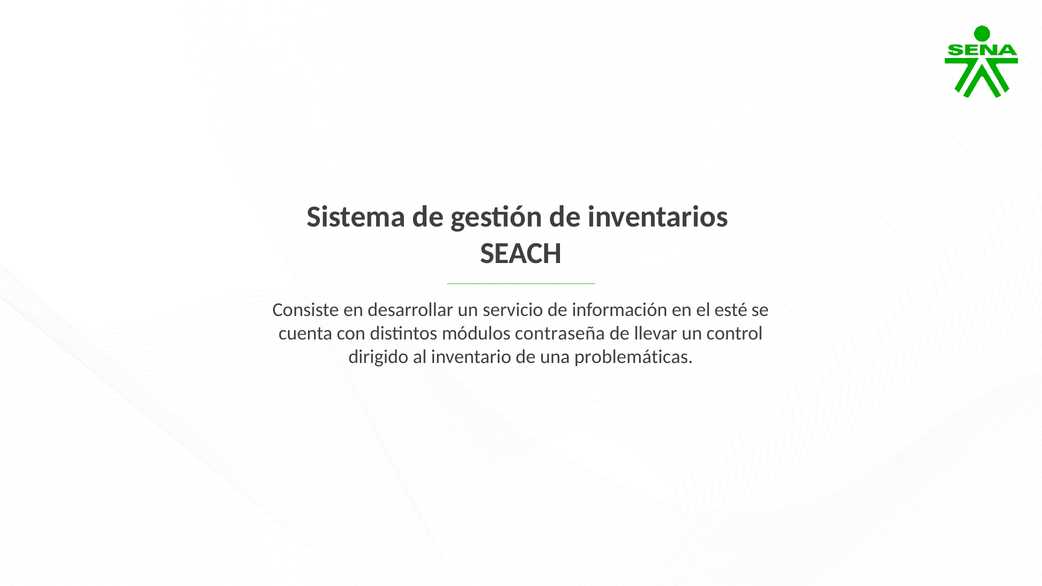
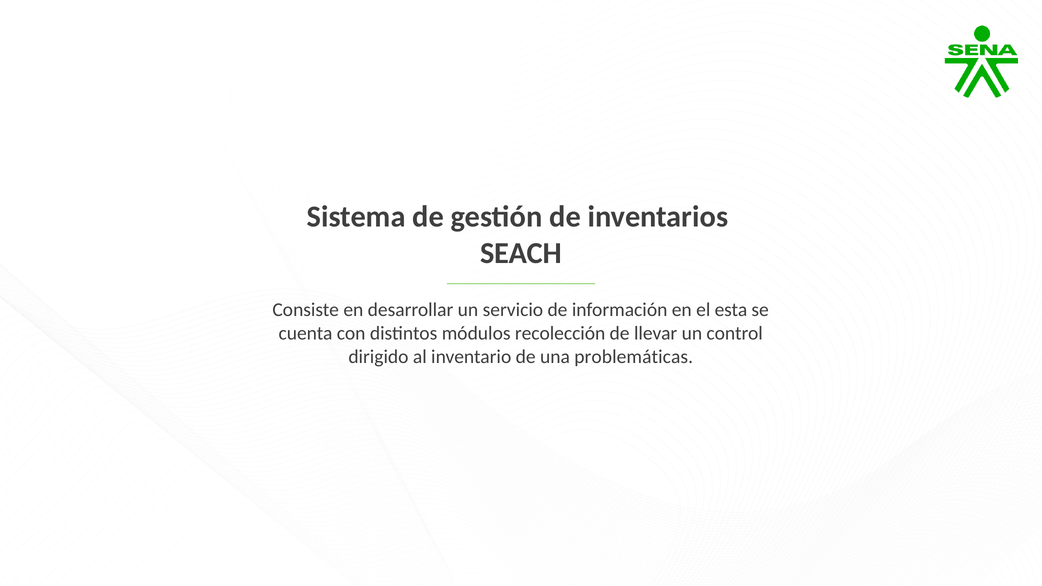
esté: esté -> esta (731, 310)
contraseña: contraseña -> recolección (560, 333)
